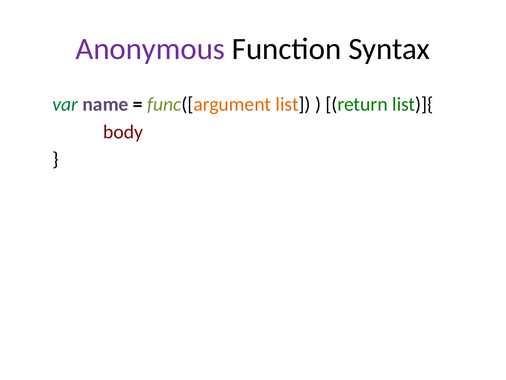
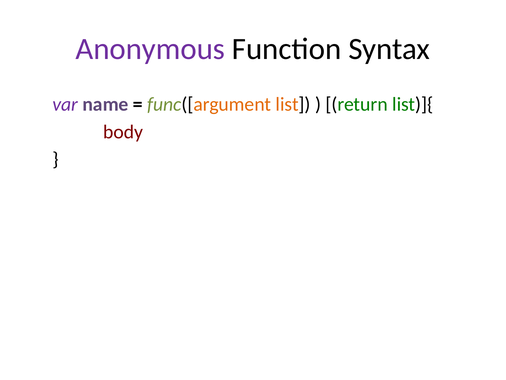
var colour: green -> purple (65, 104)
